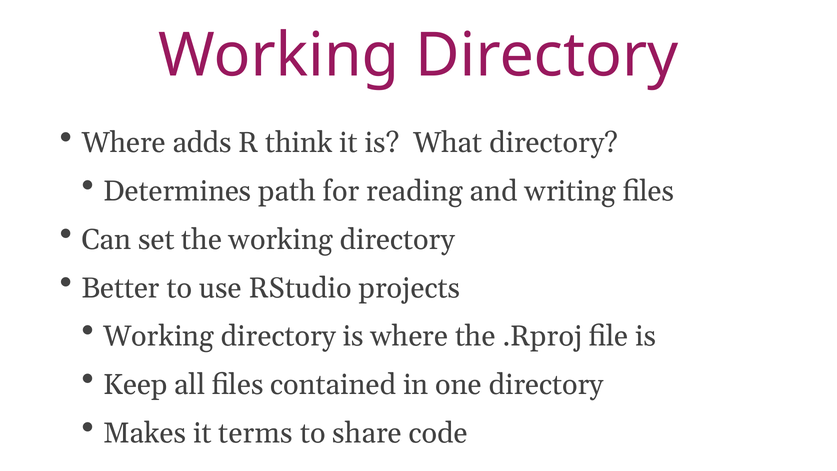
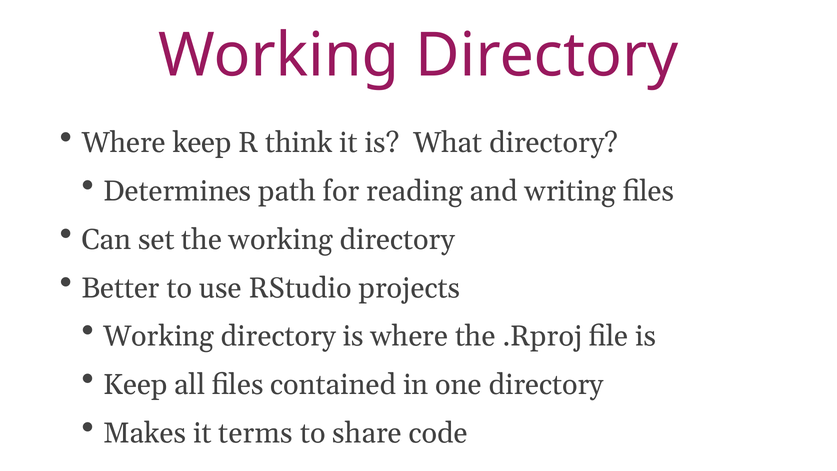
Where adds: adds -> keep (202, 143)
